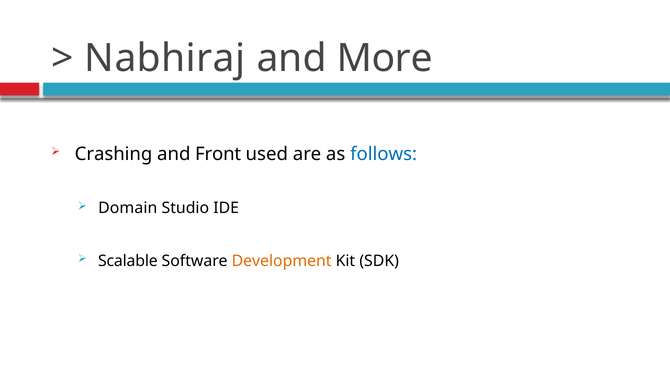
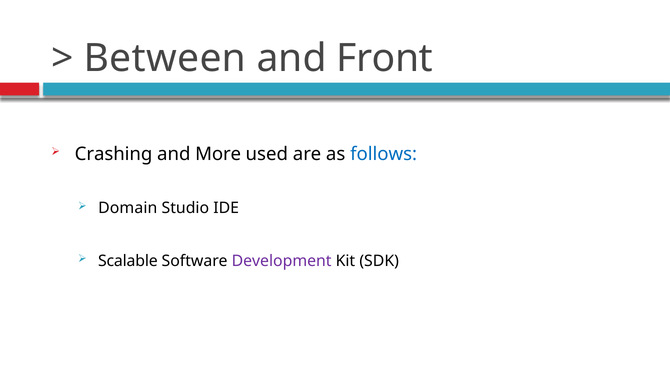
Nabhiraj: Nabhiraj -> Between (165, 58)
More: More -> Front (385, 58)
Front: Front -> More (218, 154)
Development colour: orange -> purple (282, 261)
